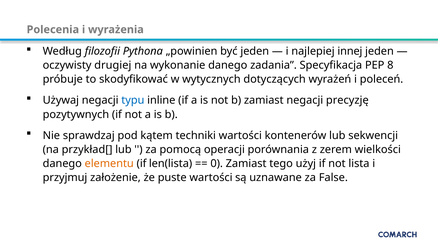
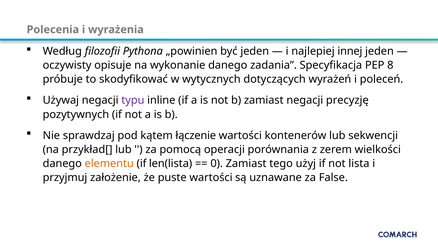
drugiej: drugiej -> opisuje (113, 65)
typu colour: blue -> purple (133, 101)
techniki: techniki -> łączenie (196, 136)
